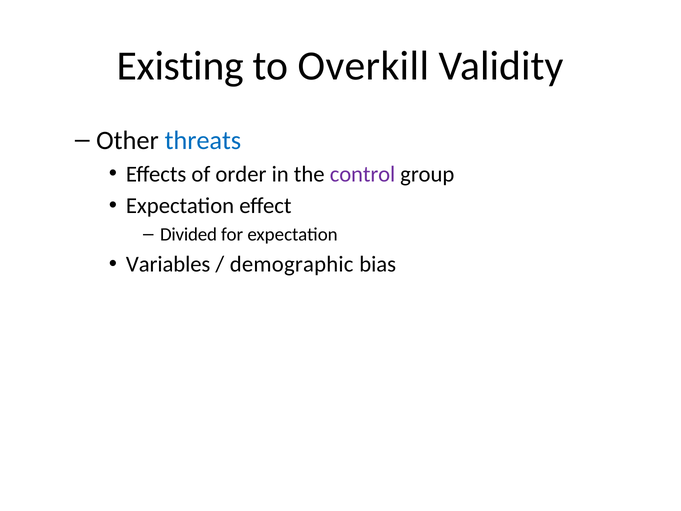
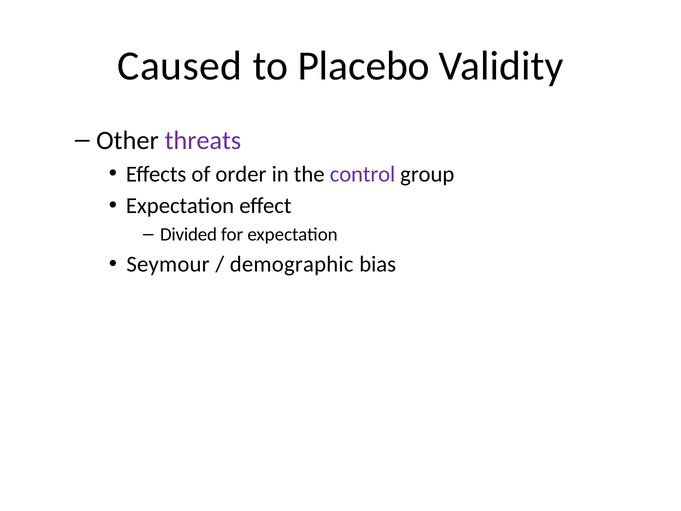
Existing: Existing -> Caused (180, 66)
Overkill: Overkill -> Placebo (364, 66)
threats colour: blue -> purple (203, 140)
Variables: Variables -> Seymour (168, 264)
